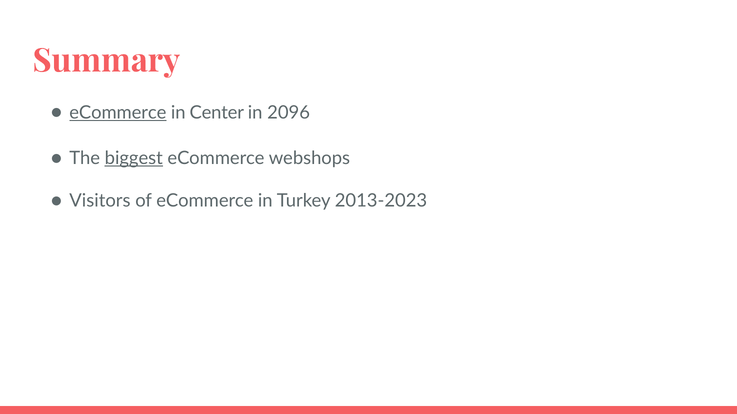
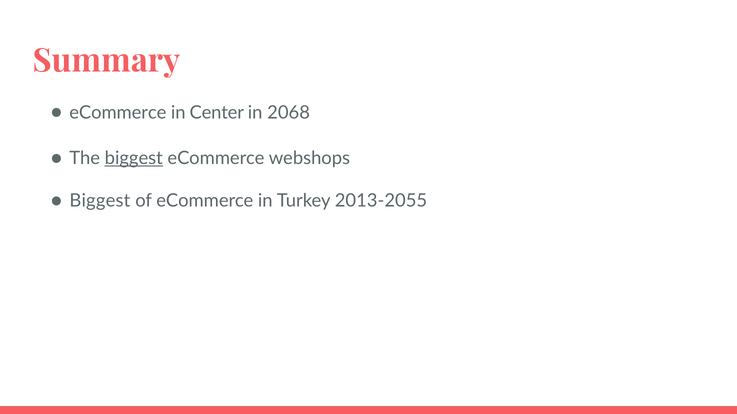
eCommerce underline: present -> none (118, 113)
2096: 2096 -> 2068 (289, 113)
Visitors: Visitors -> Biggest (100, 201)
2013-2023: 2013-2023 -> 2013-2055 (381, 201)
